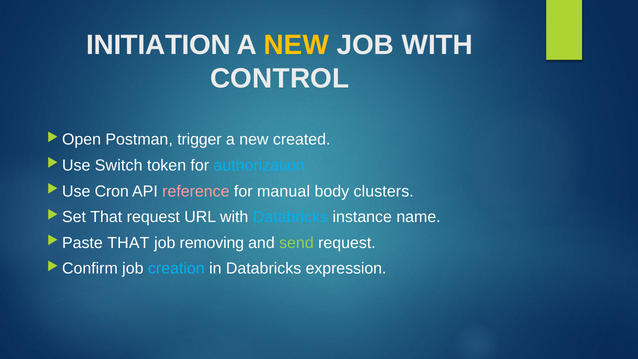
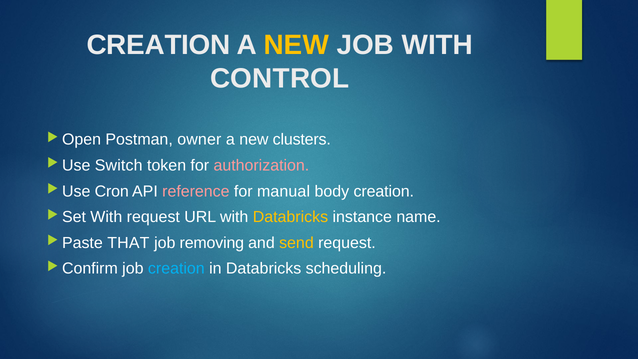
INITIATION: INITIATION -> CREATION (159, 45)
trigger: trigger -> owner (199, 140)
created: created -> clusters (302, 140)
authorization colour: light blue -> pink (261, 165)
body clusters: clusters -> creation (384, 191)
That: That -> With (106, 217)
Databricks colour: light blue -> yellow (290, 217)
send colour: light green -> yellow (296, 243)
expression: expression -> scheduling (346, 269)
